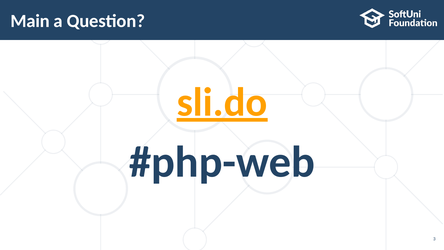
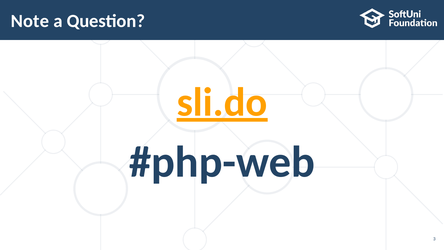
Main: Main -> Note (30, 21)
